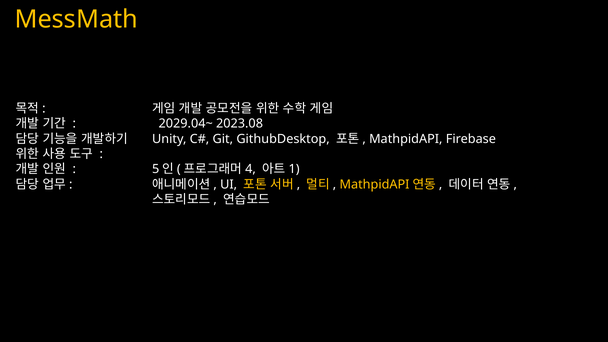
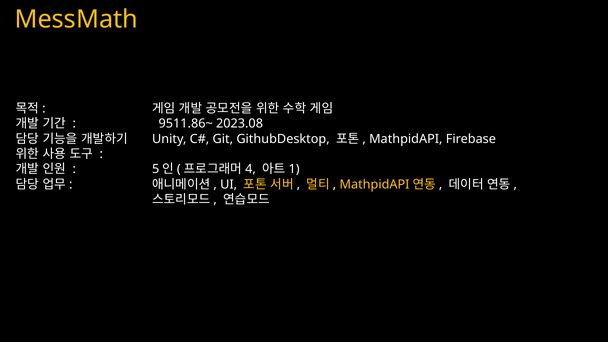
2029.04~: 2029.04~ -> 9511.86~ (186, 124)
